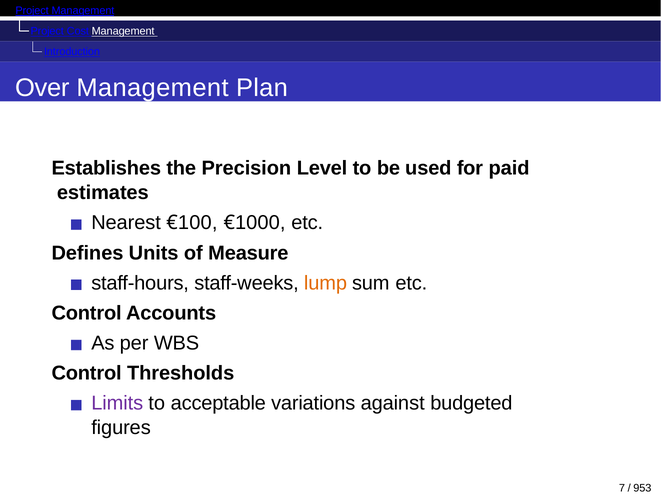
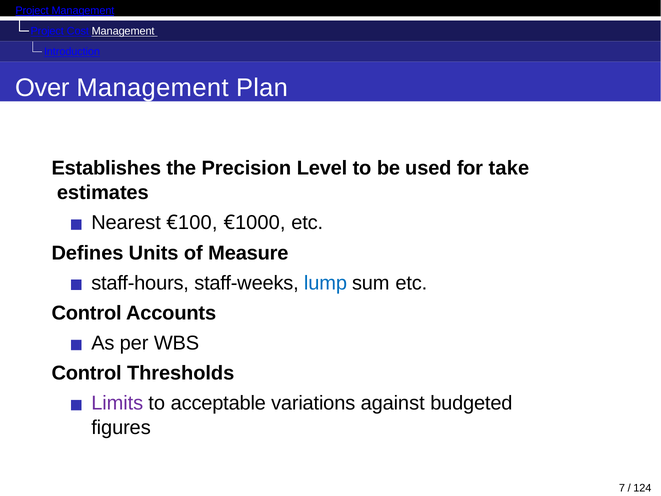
paid: paid -> take (509, 168)
lump colour: orange -> blue (325, 283)
953: 953 -> 124 (642, 488)
